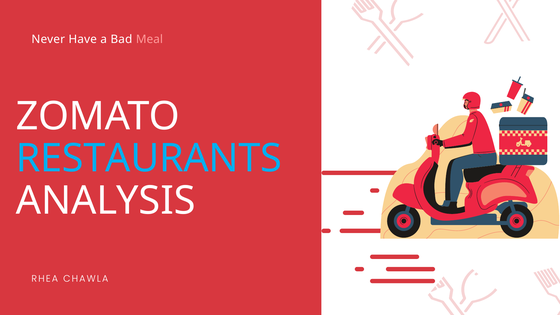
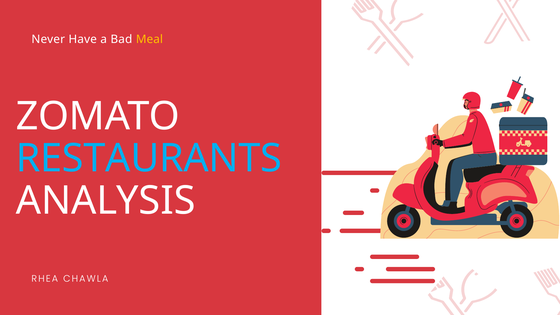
Meal colour: pink -> yellow (149, 39)
